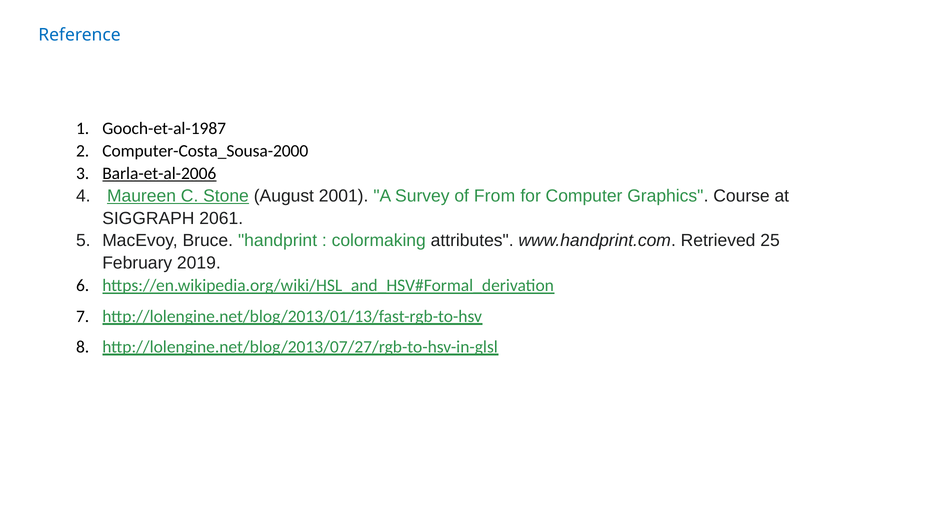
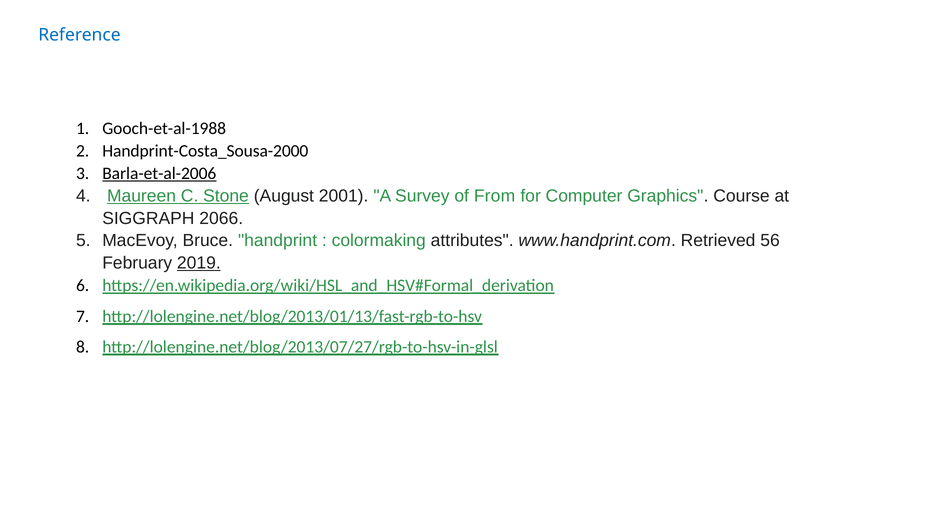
Gooch-et-al-1987: Gooch-et-al-1987 -> Gooch-et-al-1988 (164, 128)
Computer-Costa_Sousa-2000: Computer-Costa_Sousa-2000 -> Handprint-Costa_Sousa-2000 (205, 151)
2061: 2061 -> 2066 (221, 218)
25: 25 -> 56 (770, 241)
2019 underline: none -> present (199, 263)
